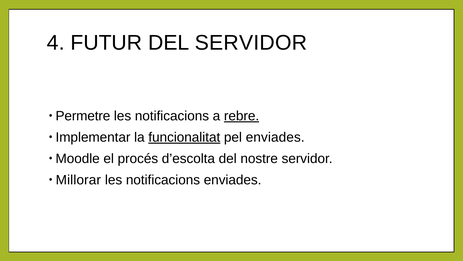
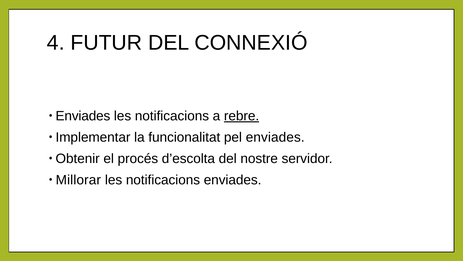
DEL SERVIDOR: SERVIDOR -> CONNEXIÓ (251, 43)
Permetre: Permetre -> Enviades (83, 116)
funcionalitat underline: present -> none (184, 137)
Moodle: Moodle -> Obtenir (78, 158)
